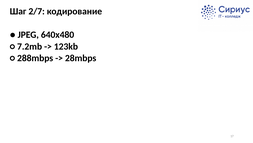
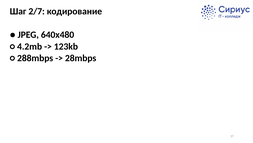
7.2mb: 7.2mb -> 4.2mb (30, 46)
